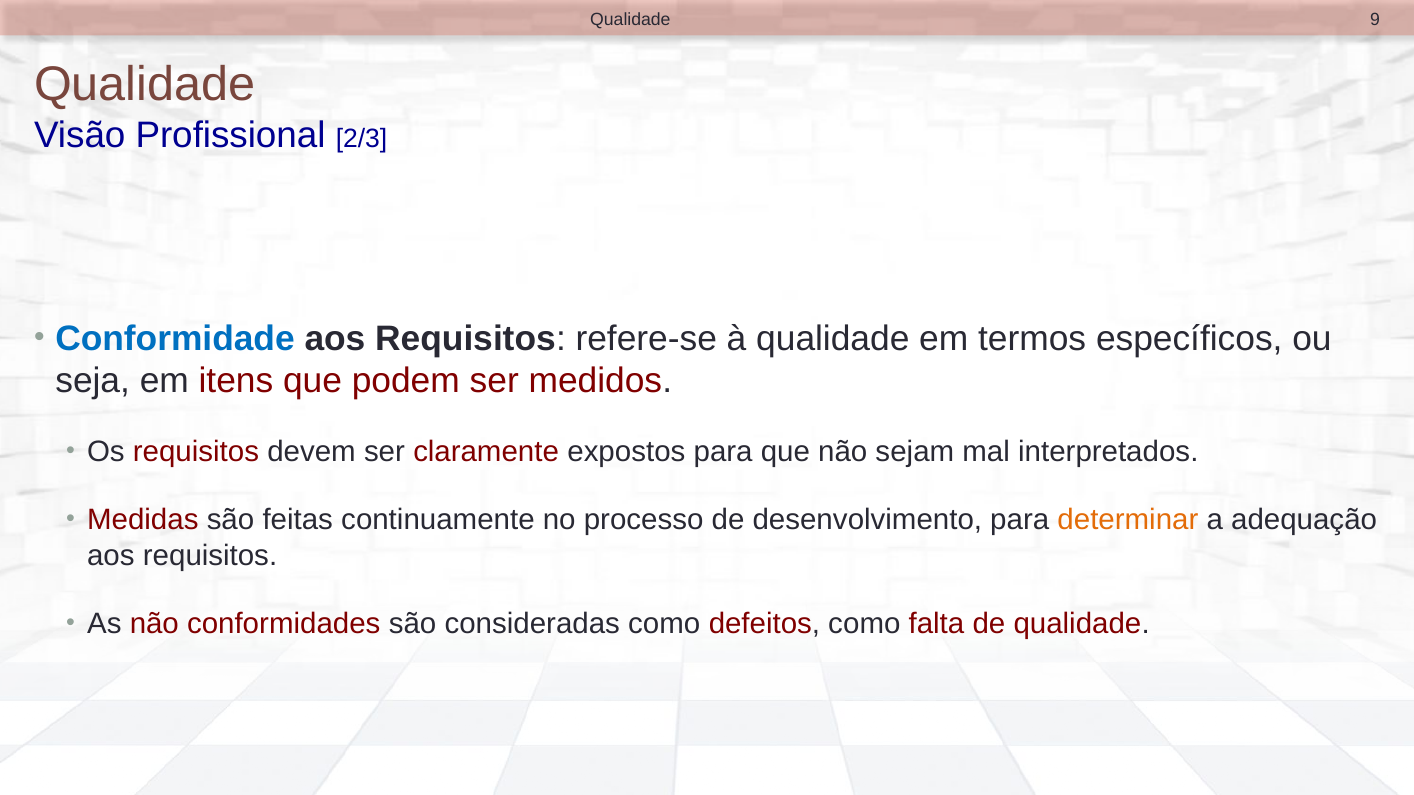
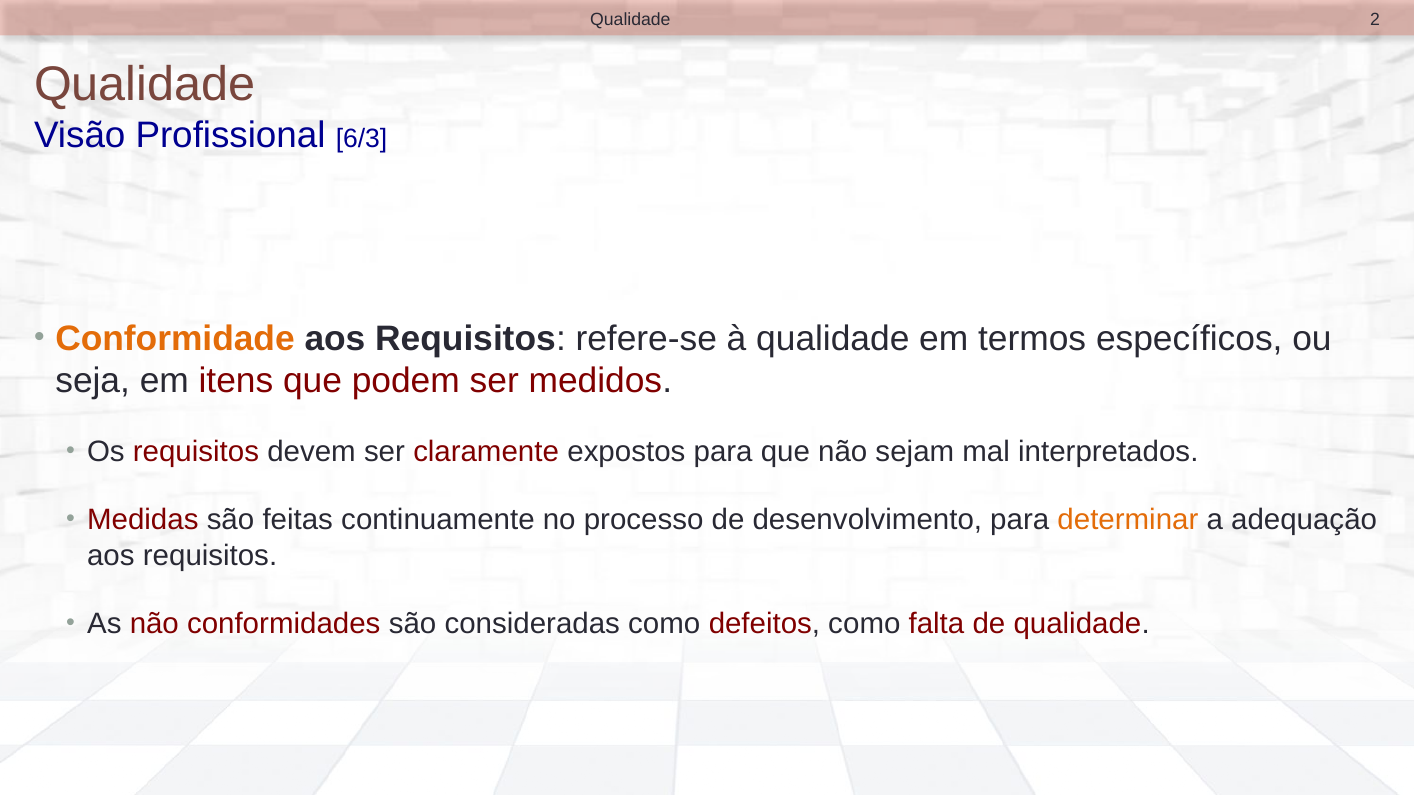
9: 9 -> 2 (1375, 20)
2/3: 2/3 -> 6/3 (362, 139)
Conformidade colour: blue -> orange (175, 339)
